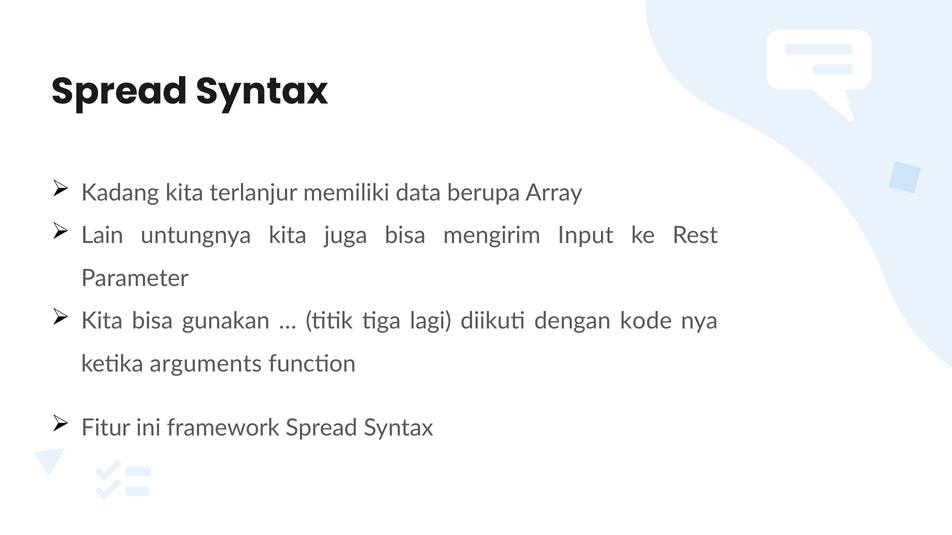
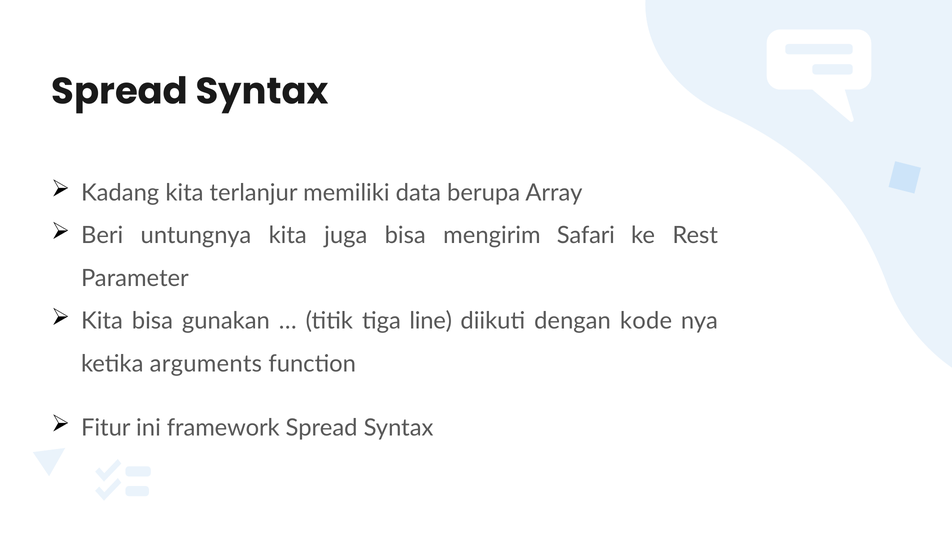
Lain: Lain -> Beri (102, 236)
Input: Input -> Safari (586, 236)
lagi: lagi -> line (431, 321)
